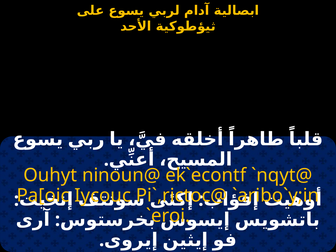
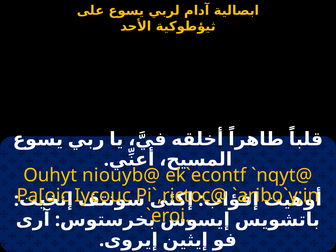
ninoun@: ninoun@ -> niouyb@ (121, 175)
